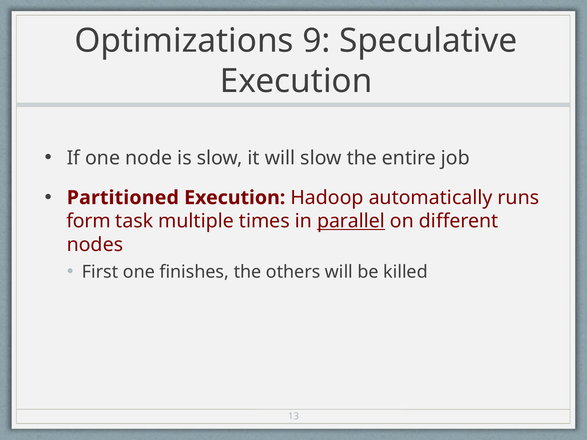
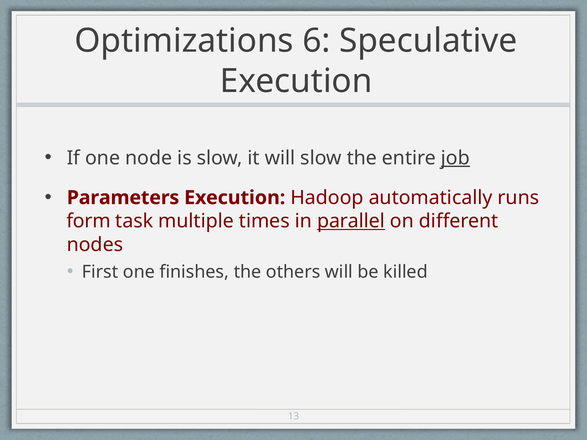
9: 9 -> 6 (316, 41)
job underline: none -> present (455, 158)
Partitioned: Partitioned -> Parameters (123, 198)
